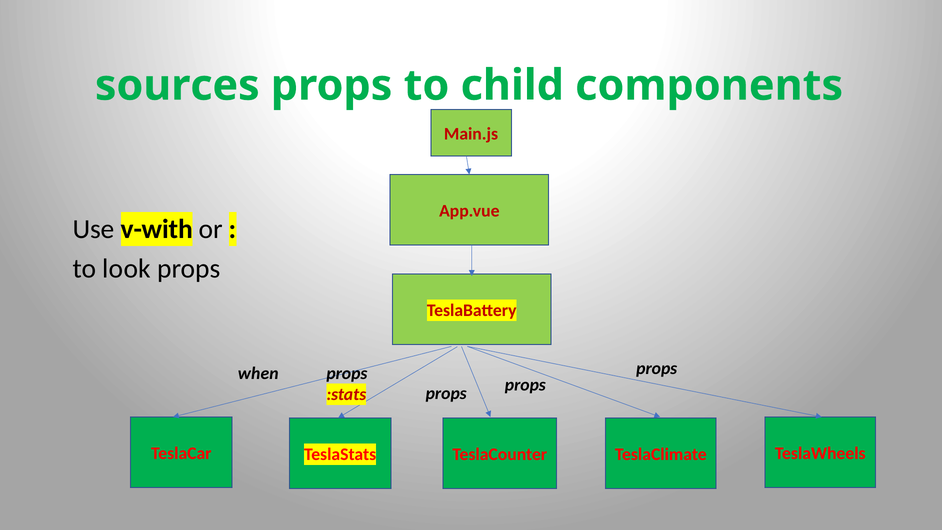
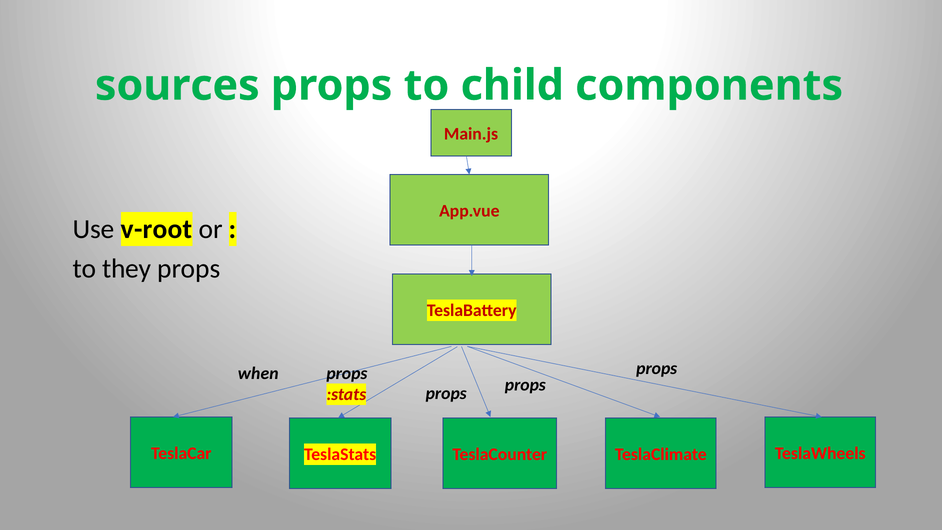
v-with: v-with -> v-root (157, 229)
look: look -> they (127, 269)
